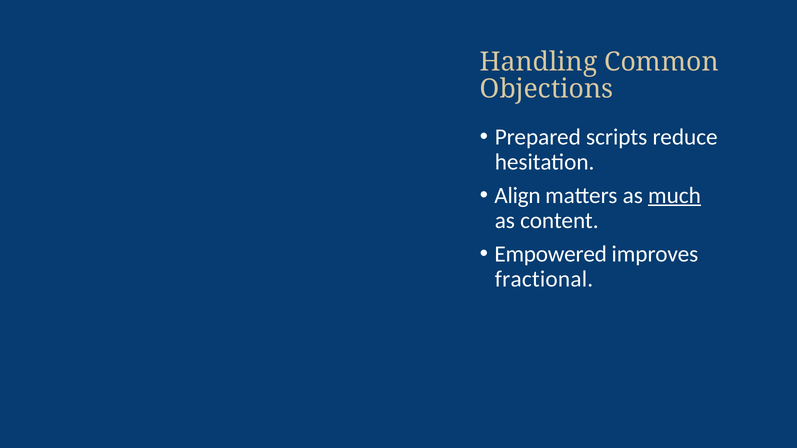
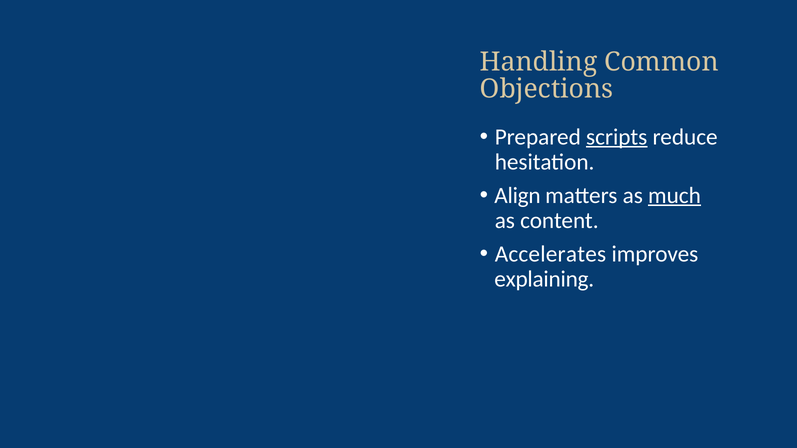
scripts underline: none -> present (617, 137)
Empowered: Empowered -> Accelerates (550, 254)
fractional: fractional -> explaining (544, 279)
